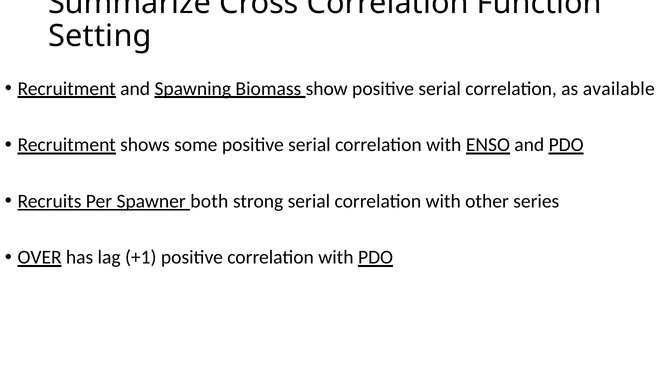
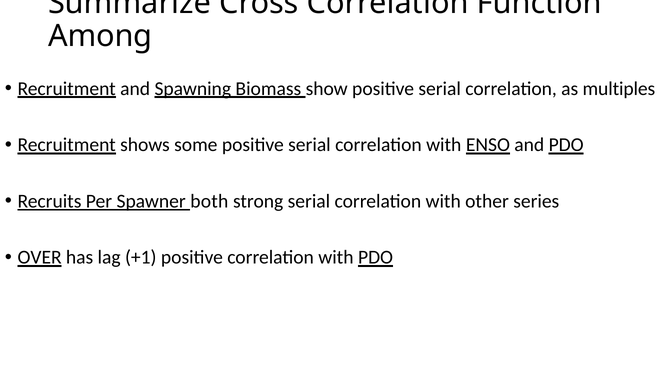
Setting: Setting -> Among (100, 36)
available: available -> multiples (619, 89)
